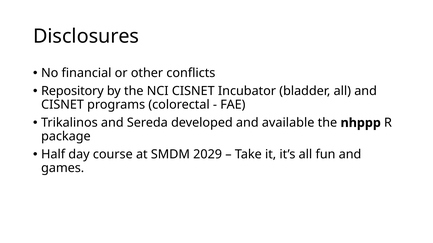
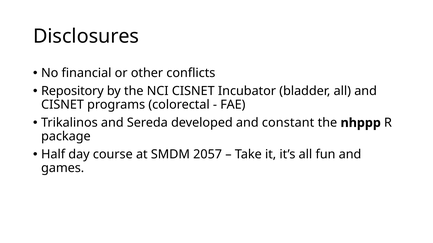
available: available -> constant (288, 123)
2029: 2029 -> 2057 (208, 155)
